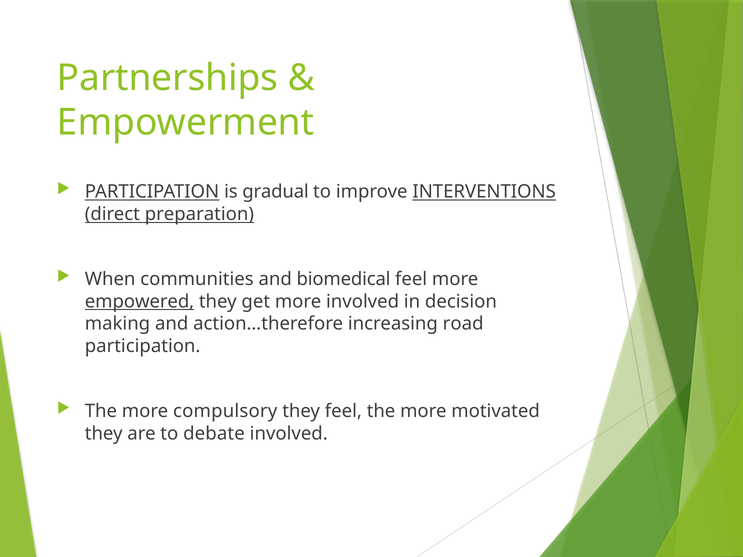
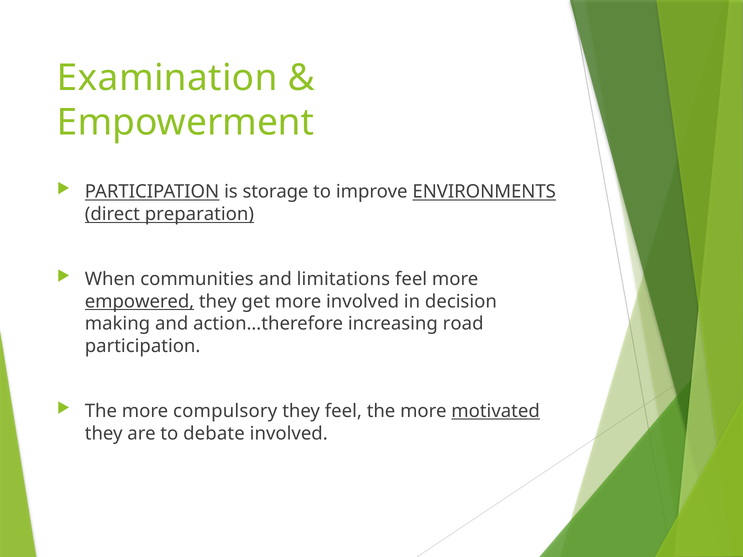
Partnerships: Partnerships -> Examination (167, 78)
gradual: gradual -> storage (276, 192)
INTERVENTIONS: INTERVENTIONS -> ENVIRONMENTS (484, 192)
biomedical: biomedical -> limitations (343, 279)
motivated underline: none -> present (496, 411)
